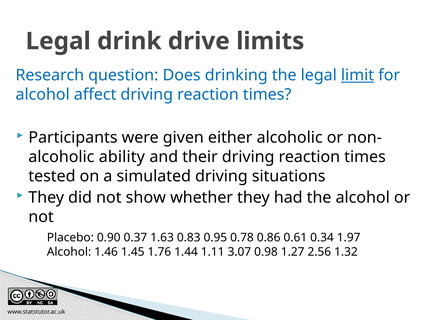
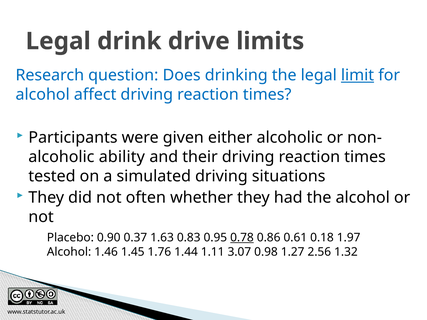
show: show -> often (146, 198)
0.78 underline: none -> present (242, 238)
0.34: 0.34 -> 0.18 (322, 238)
